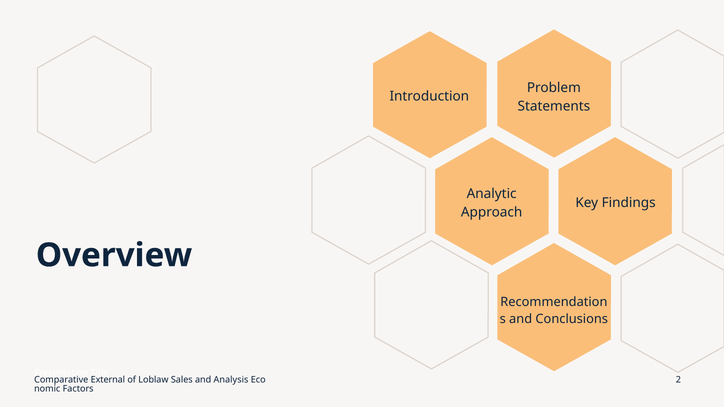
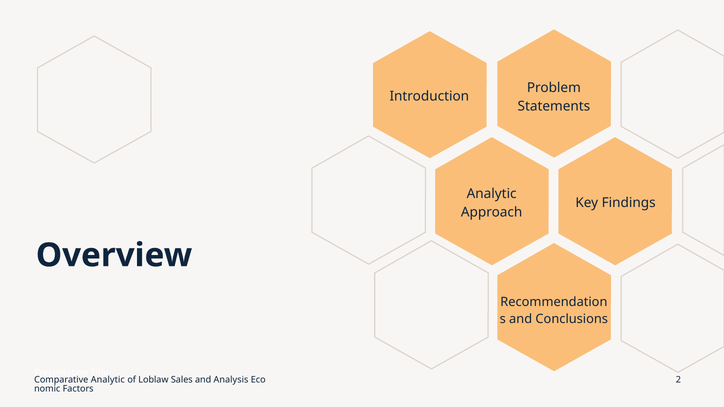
Comparative External: External -> Analytic (108, 380)
